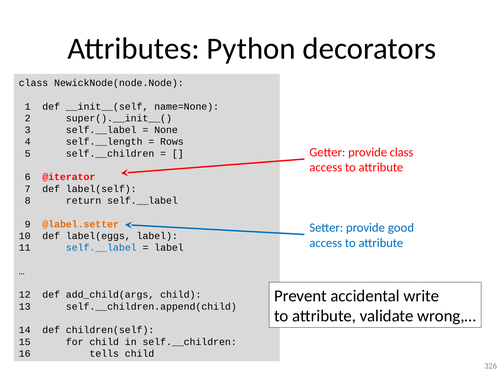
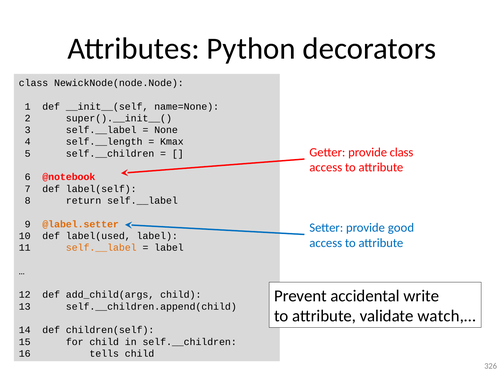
Rows: Rows -> Kmax (172, 142)
@iterator: @iterator -> @notebook (69, 177)
label(eggs: label(eggs -> label(used (98, 236)
self.__label colour: blue -> orange (101, 248)
wrong,…: wrong,… -> watch,… (447, 316)
